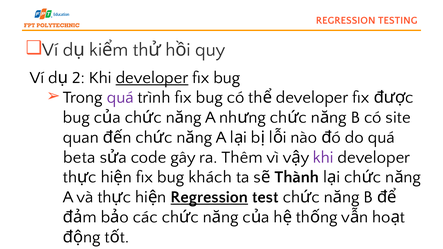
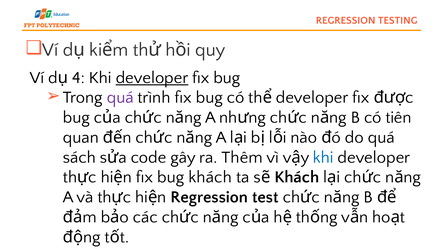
2: 2 -> 4 (78, 78)
site: site -> tiên (398, 117)
beta: beta -> sách (79, 157)
khi colour: purple -> blue (323, 157)
Thành: Thành -> Khách (297, 177)
Regression underline: present -> none (209, 197)
